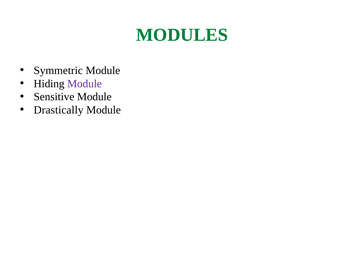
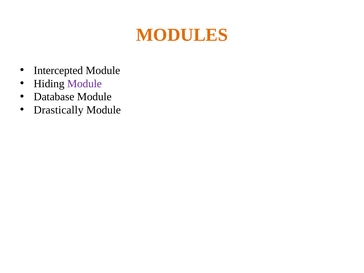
MODULES colour: green -> orange (182, 35)
Symmetric: Symmetric -> Intercepted (58, 70)
Sensitive: Sensitive -> Database (54, 97)
